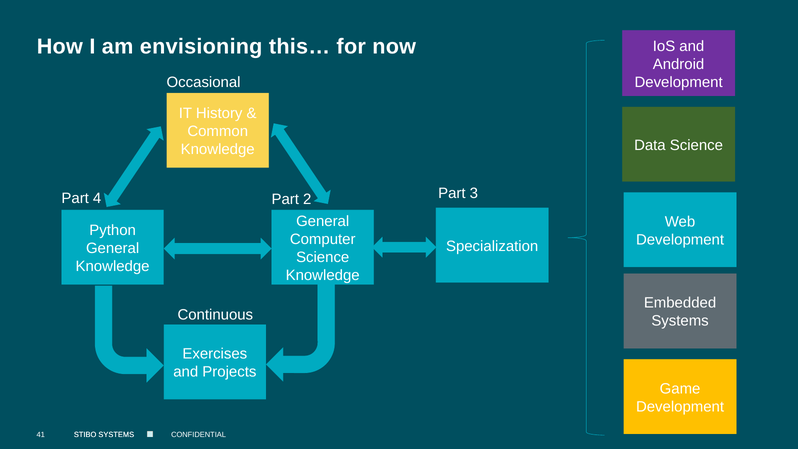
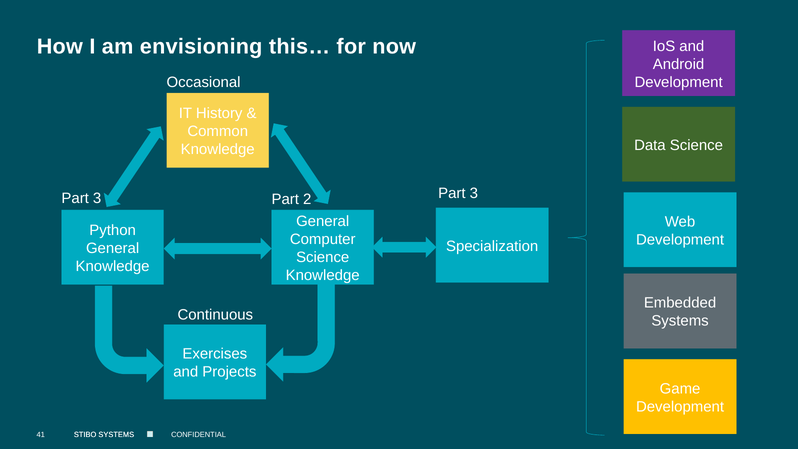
4: 4 -> 3 (97, 198)
